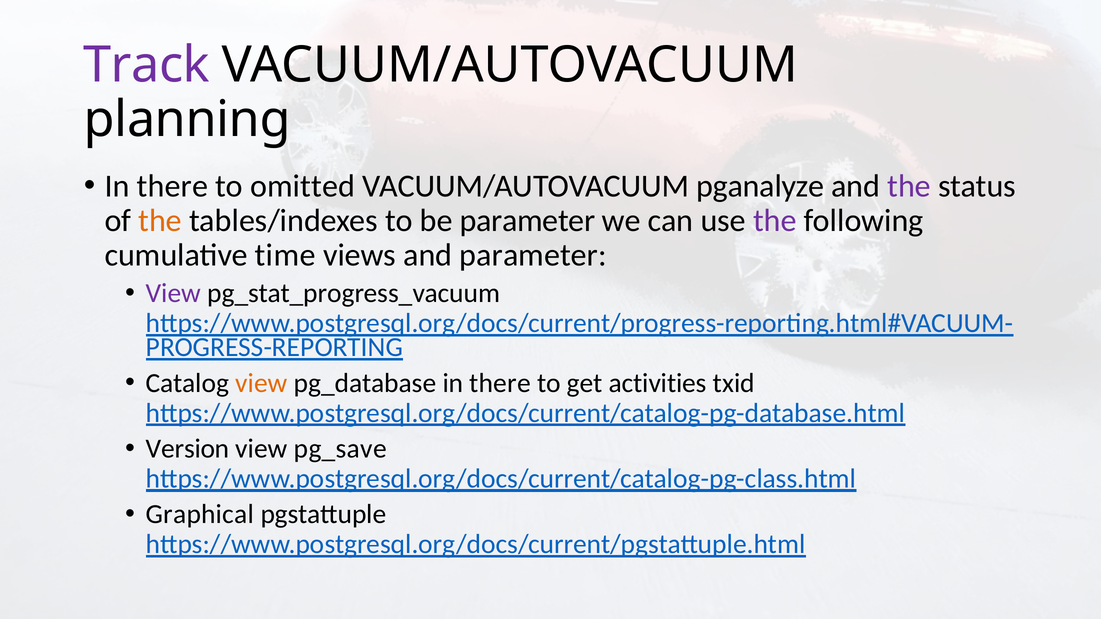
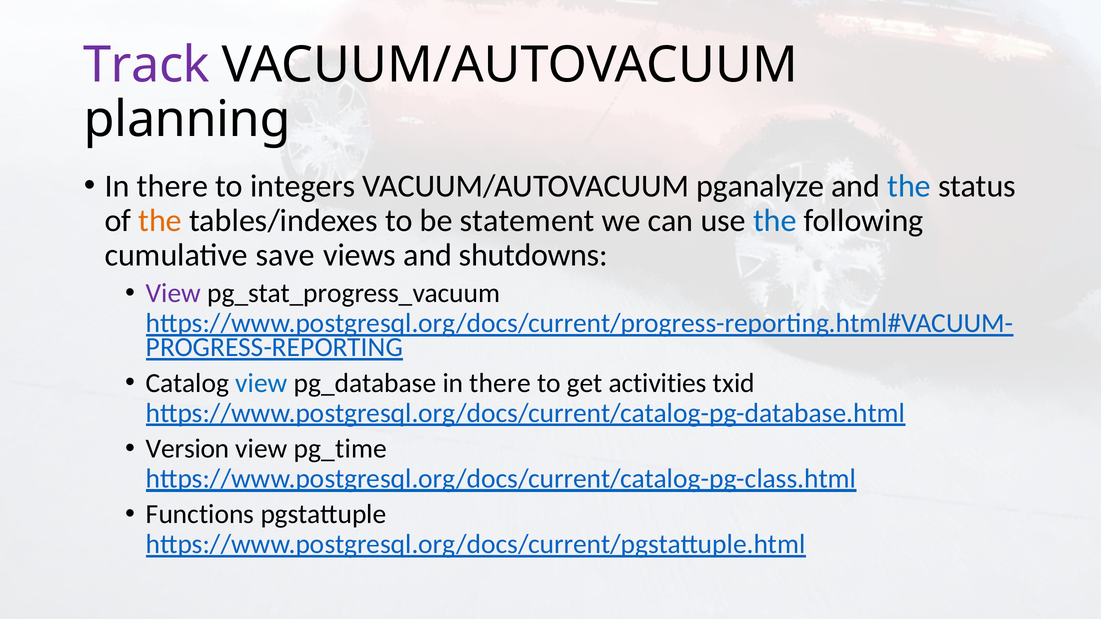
omitted: omitted -> integers (303, 186)
the colour: purple -> blue (909, 186)
be parameter: parameter -> statement (527, 221)
the colour: purple -> blue (775, 221)
time: time -> save (285, 255)
and parameter: parameter -> shutdowns (533, 255)
view colour: orange -> blue (261, 383)
pg_save: pg_save -> pg_time (340, 449)
Graphical: Graphical -> Functions (200, 514)
